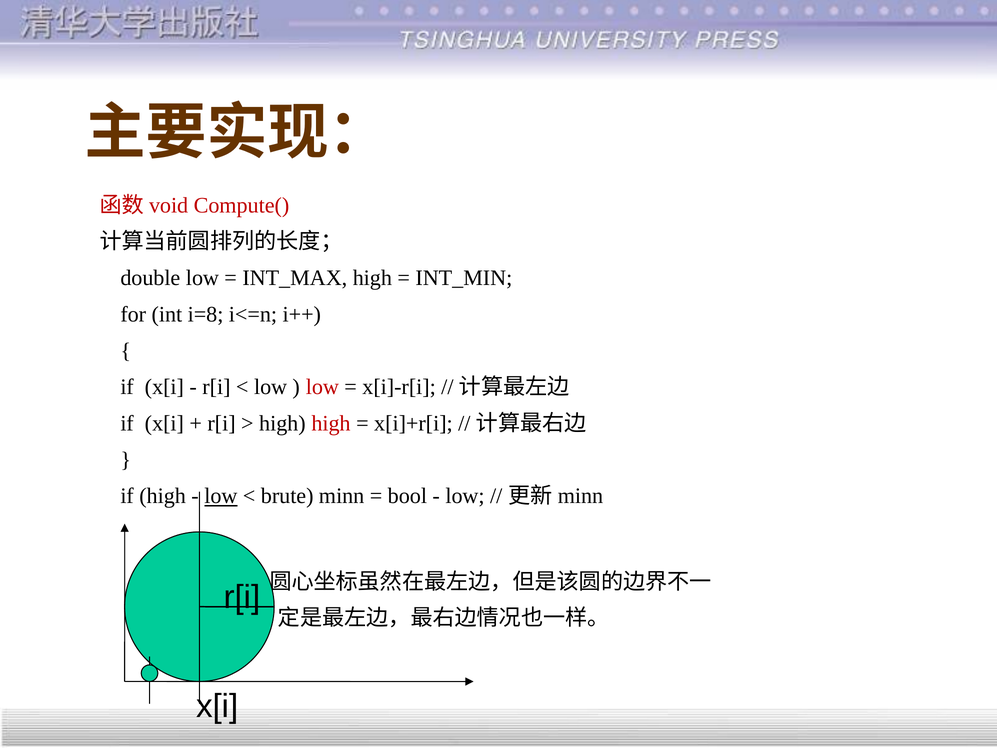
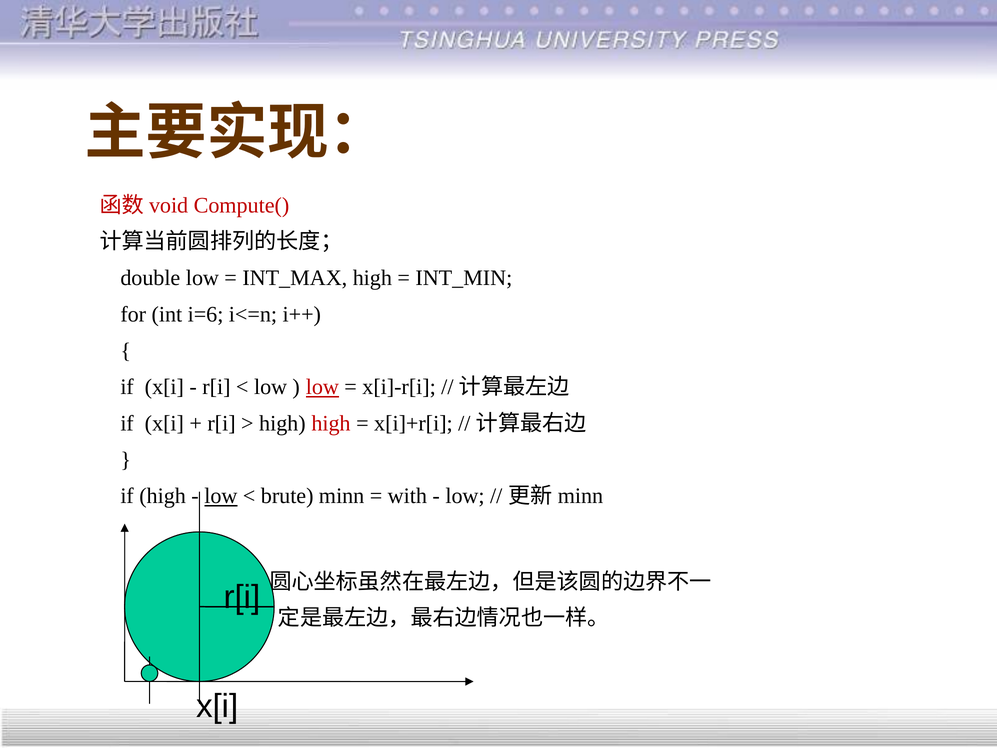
i=8: i=8 -> i=6 (206, 314)
low underline: none -> present (322, 387)
bool: bool -> with (407, 496)
